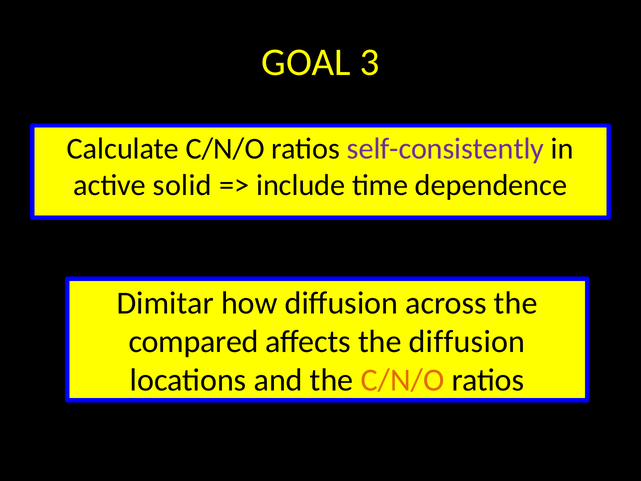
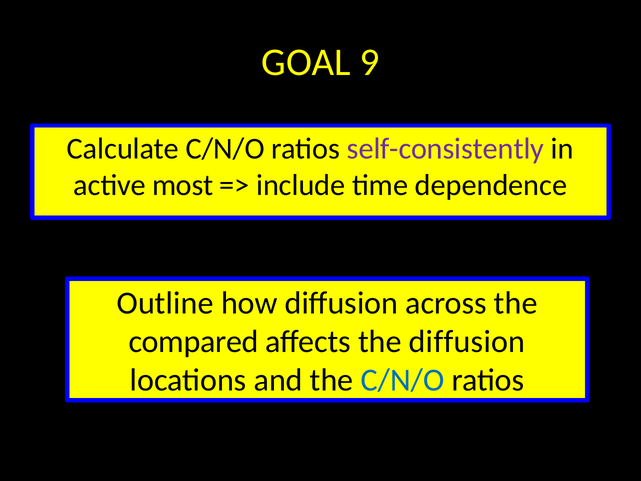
3: 3 -> 9 (370, 62)
solid: solid -> most (183, 185)
Dimitar: Dimitar -> Outline (165, 303)
C/N/O colour: orange -> blue (402, 380)
